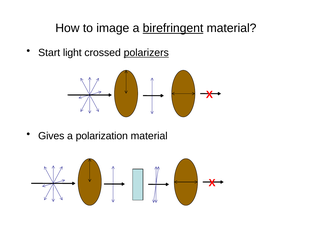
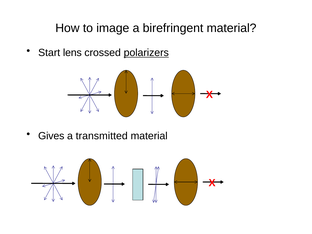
birefringent underline: present -> none (173, 28)
light: light -> lens (72, 53)
polarization: polarization -> transmitted (102, 136)
